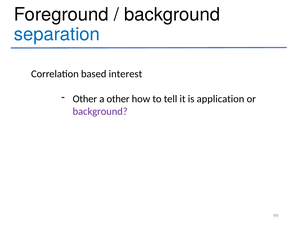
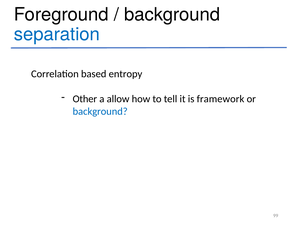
interest: interest -> entropy (125, 74)
a other: other -> allow (118, 99)
application: application -> framework (221, 99)
background colour: purple -> blue (100, 112)
